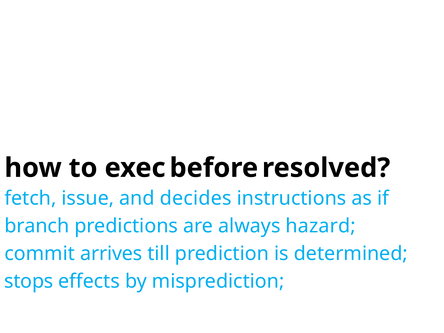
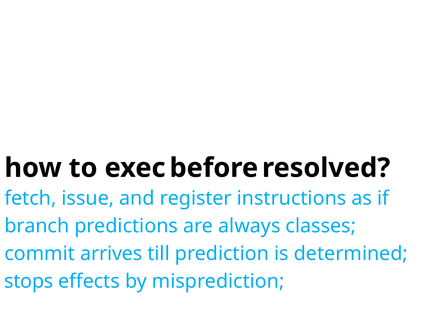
decides: decides -> register (196, 198)
hazard: hazard -> classes (321, 226)
